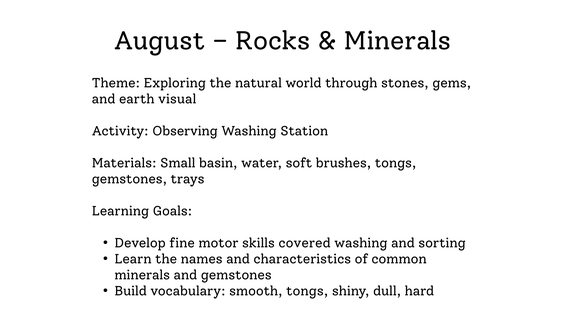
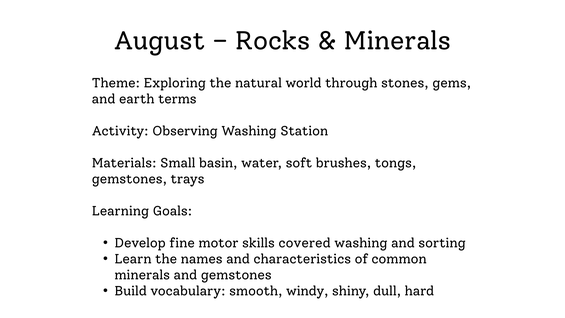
visual: visual -> terms (177, 99)
smooth tongs: tongs -> windy (307, 291)
